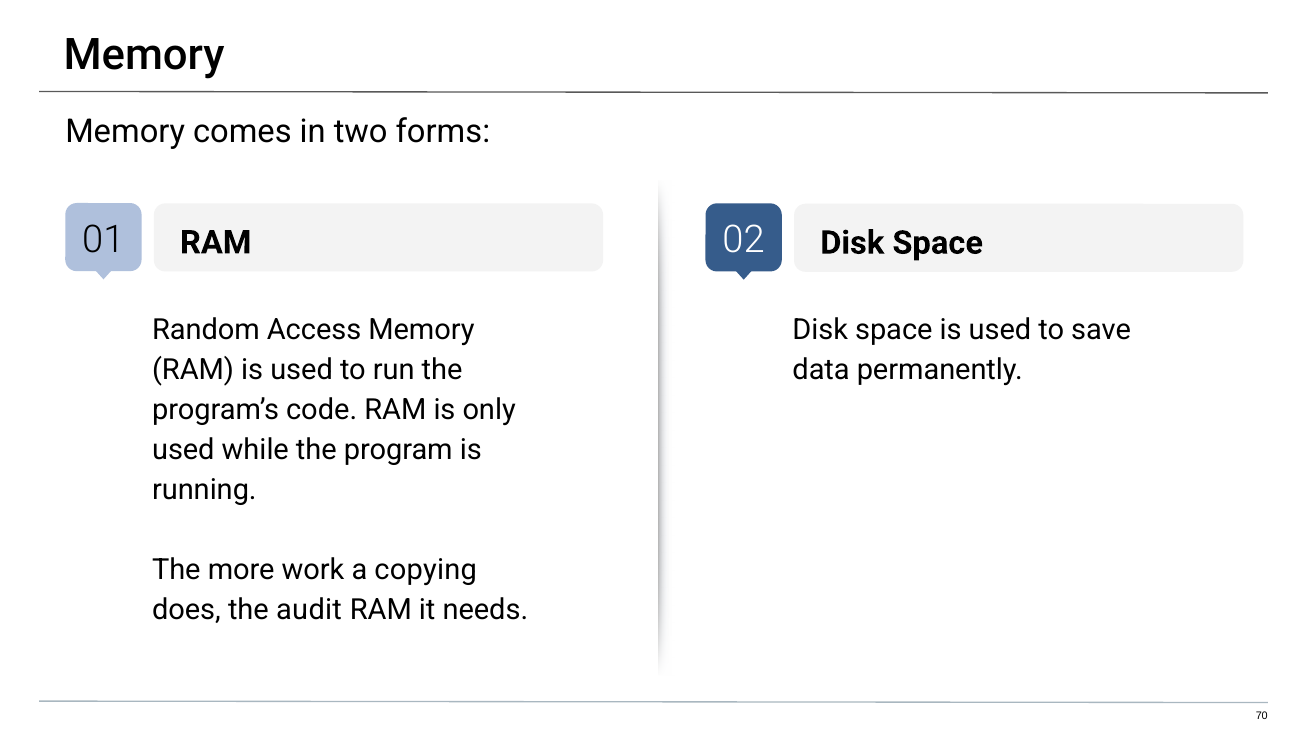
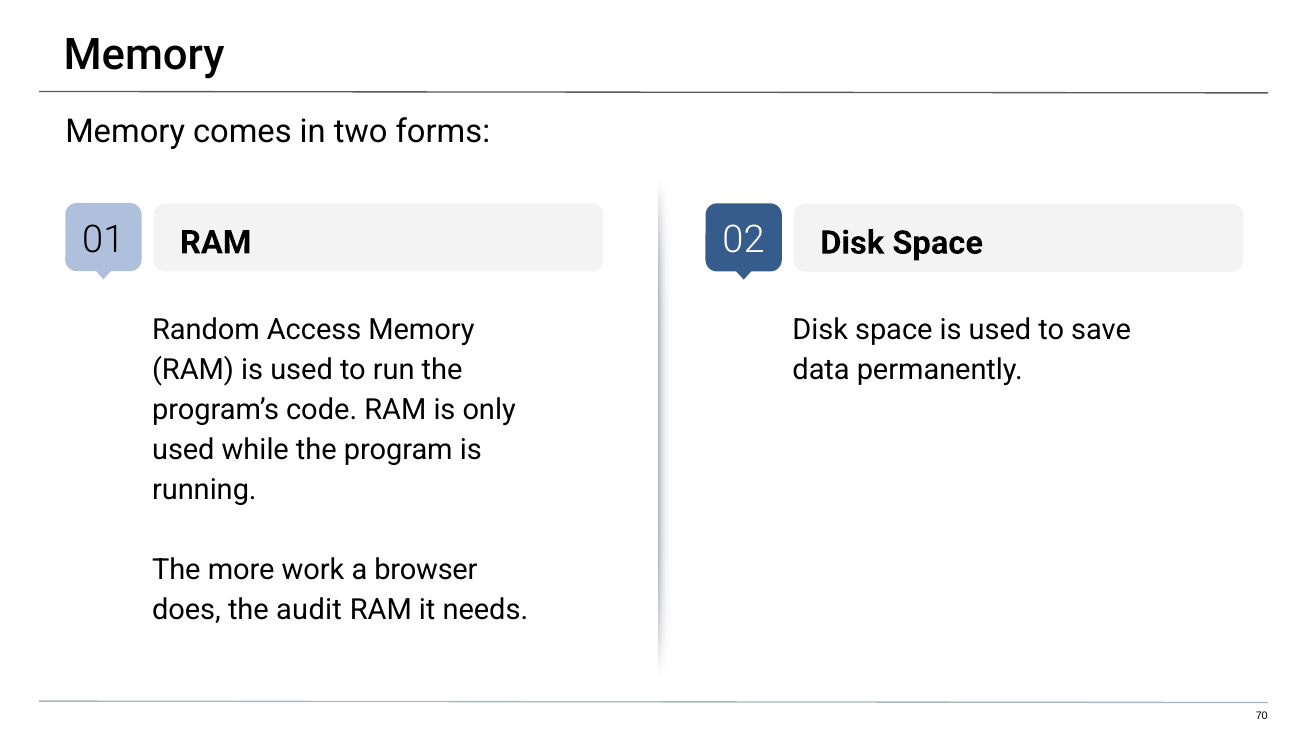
copying: copying -> browser (426, 570)
